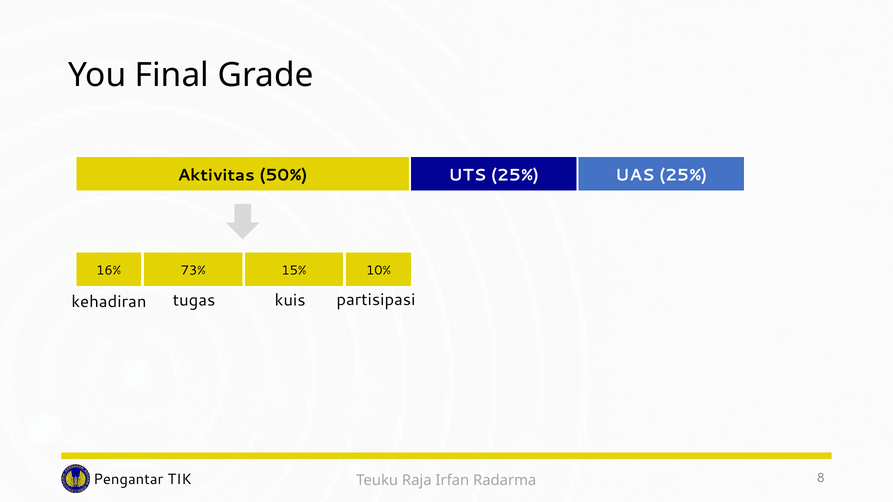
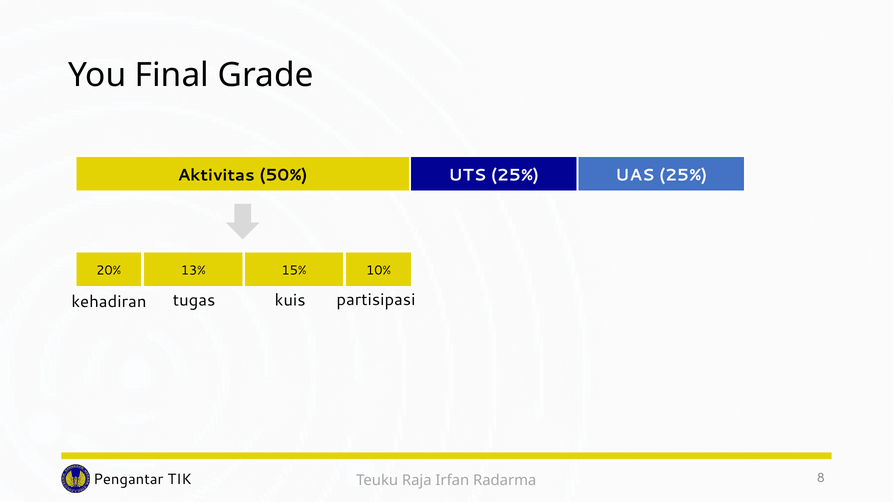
16%: 16% -> 20% (109, 270)
73%: 73% -> 13% (193, 270)
